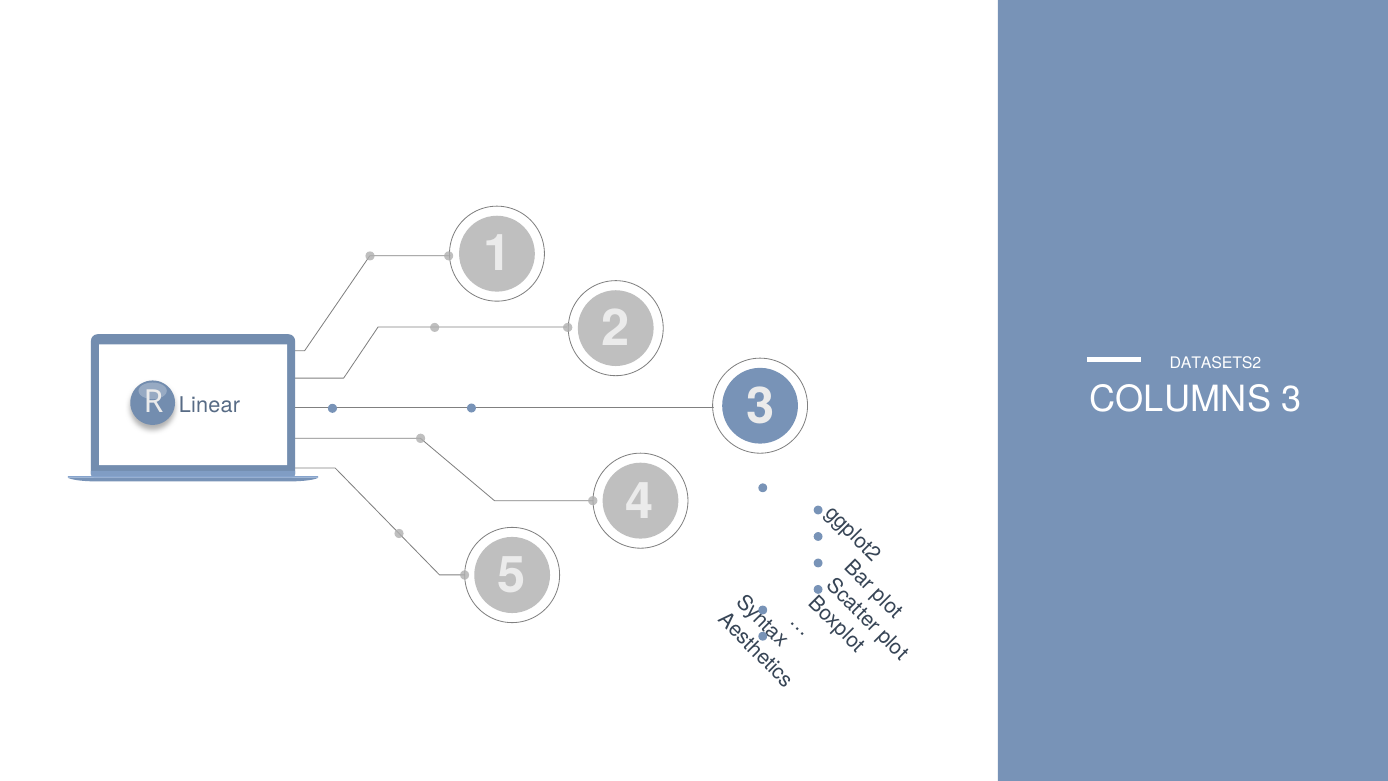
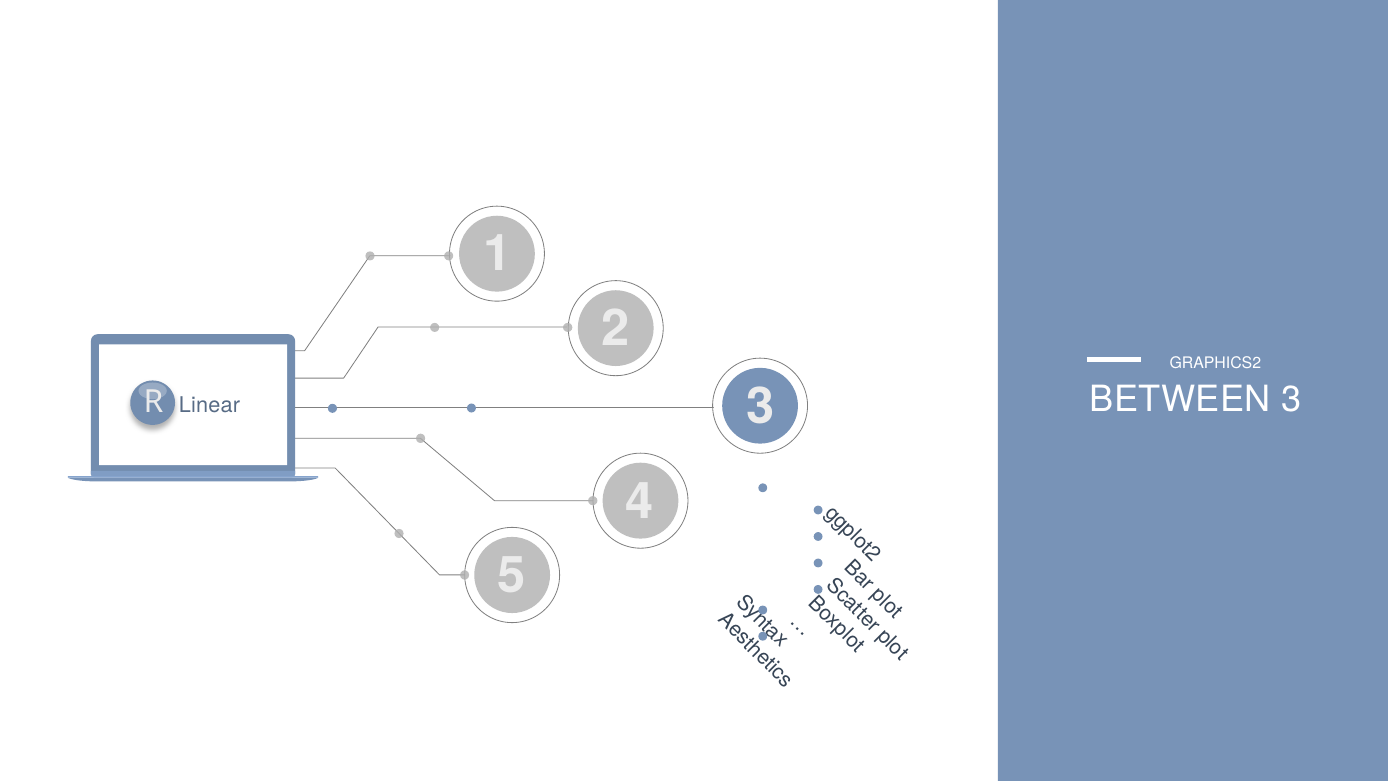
DATASETS2: DATASETS2 -> GRAPHICS2 (1215, 363)
COLUMNS: COLUMNS -> BETWEEN (1180, 400)
